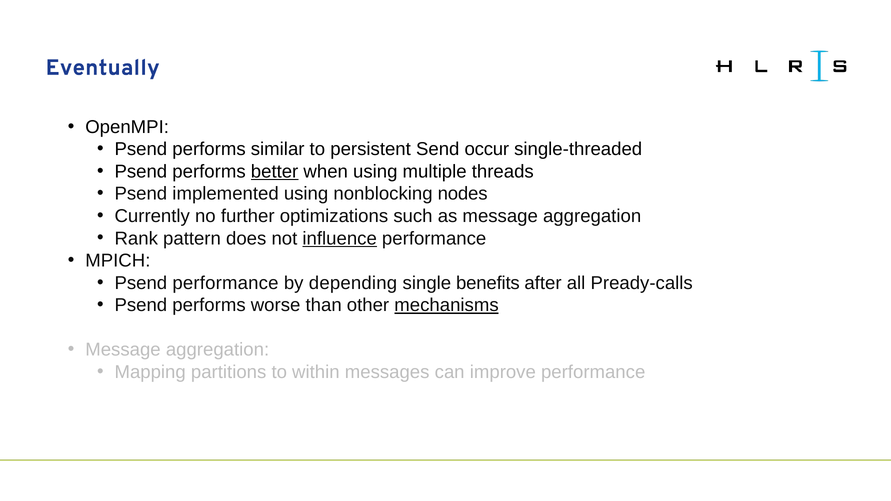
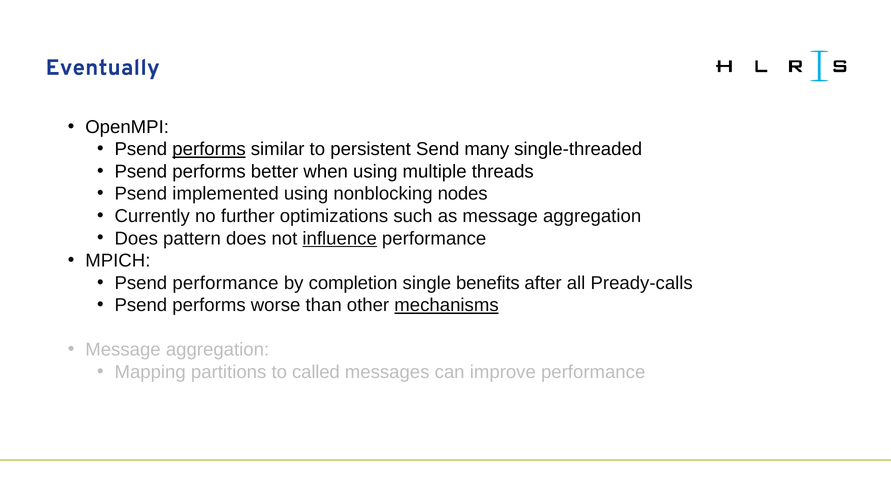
performs underline: none -> present (209, 149)
occur: occur -> many (487, 149)
better underline: present -> none (275, 172)
Rank: Rank -> Does (136, 238)
depending: depending -> completion (353, 283)
within: within -> called (316, 372)
